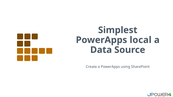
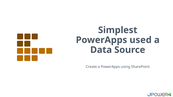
local: local -> used (141, 40)
